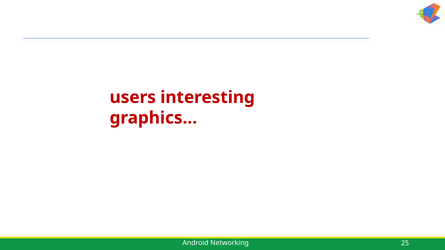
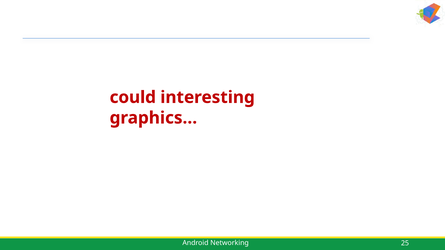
users: users -> could (133, 97)
